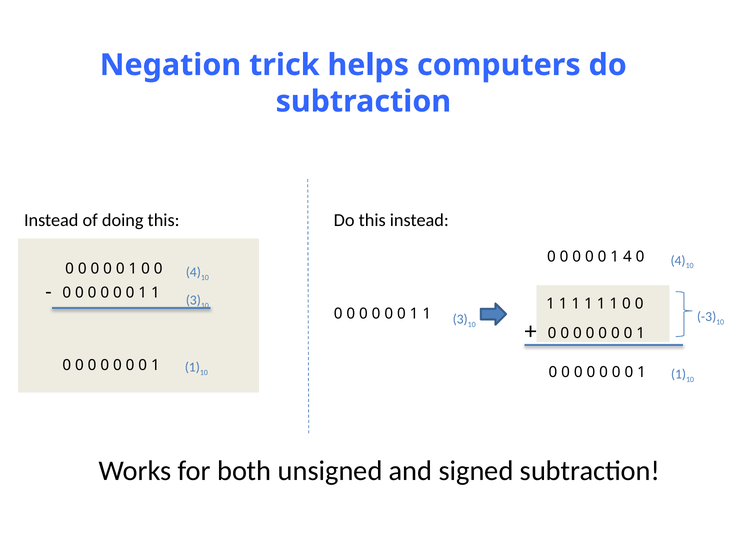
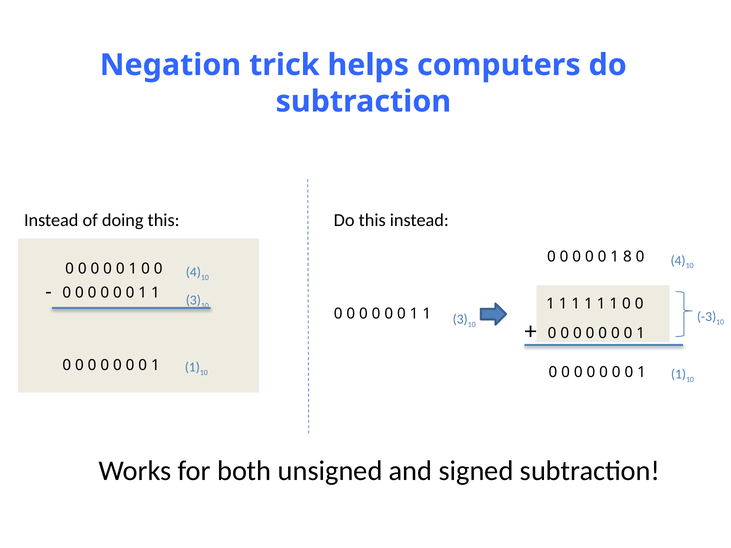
1 4: 4 -> 8 (627, 257)
